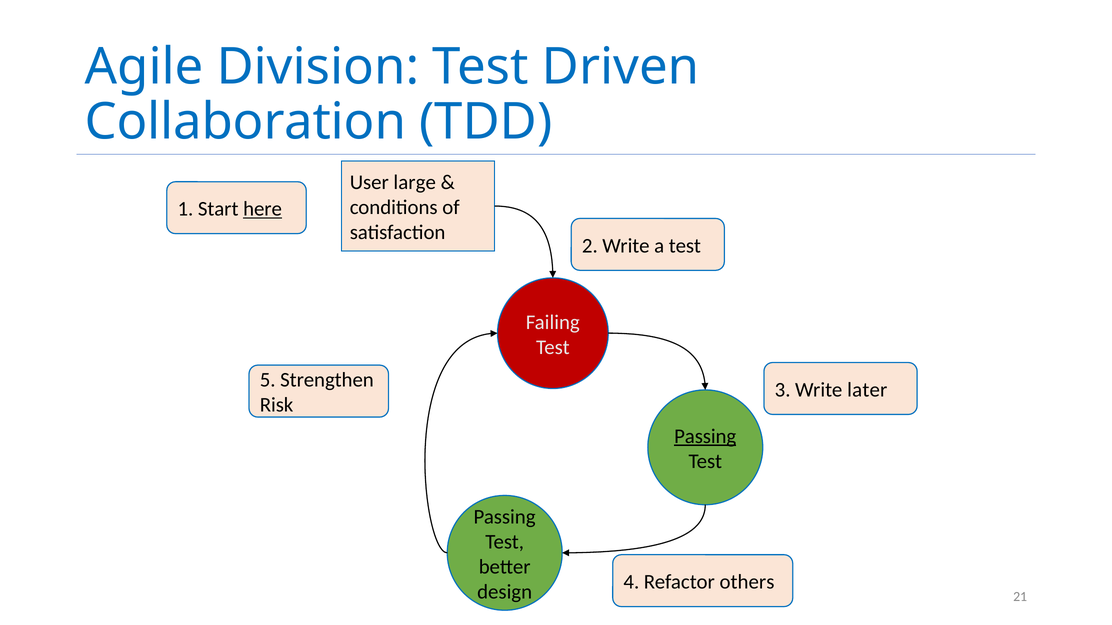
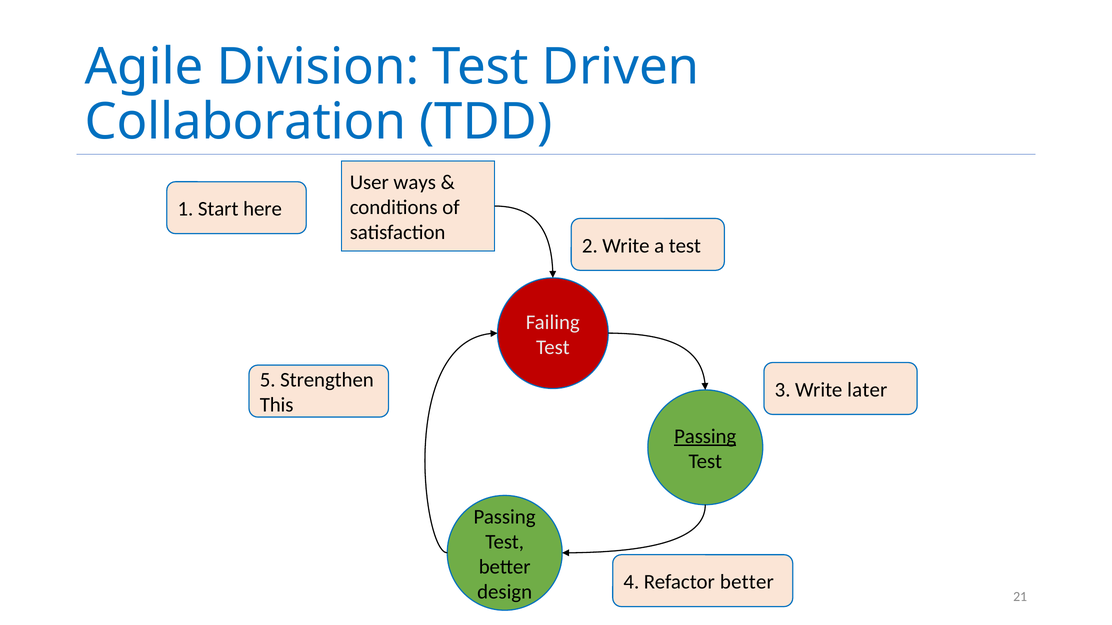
large: large -> ways (415, 183)
here underline: present -> none (263, 209)
Risk: Risk -> This (277, 405)
Refactor others: others -> better (747, 583)
